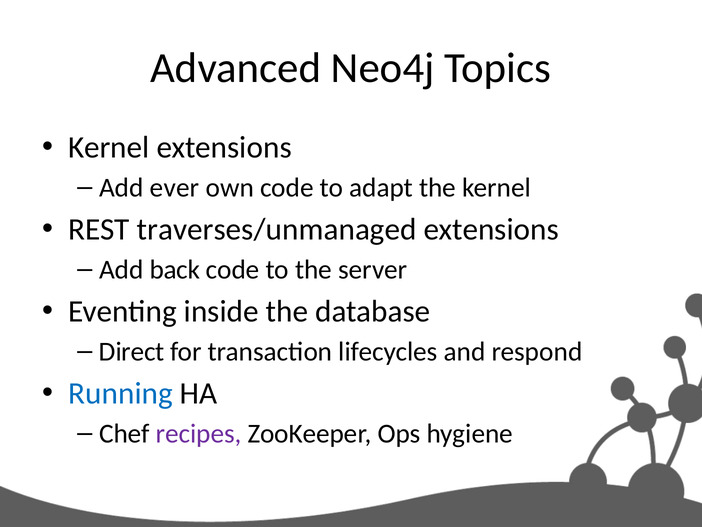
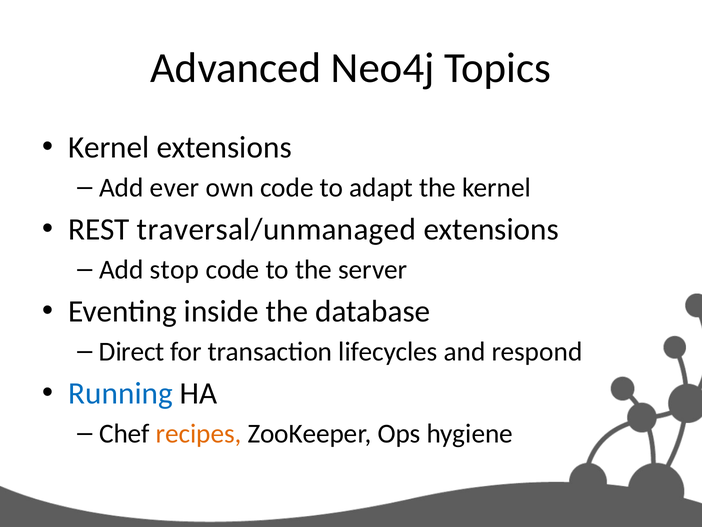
traverses/unmanaged: traverses/unmanaged -> traversal/unmanaged (277, 229)
back: back -> stop (175, 270)
recipes colour: purple -> orange (199, 433)
